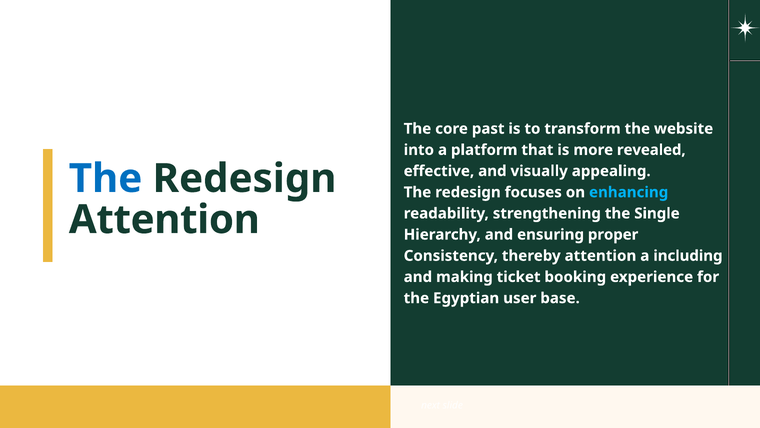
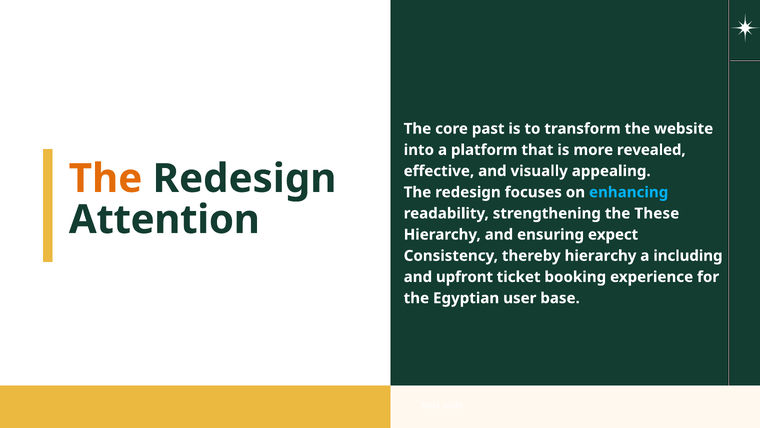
The colour: blue -> orange (106, 178)
Single: Single -> These (657, 213)
proper: proper -> expect (613, 234)
thereby attention: attention -> hierarchy (601, 256)
making: making -> upfront (464, 277)
